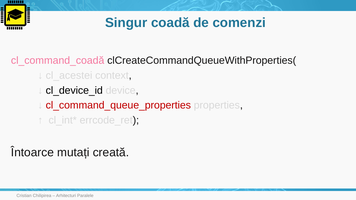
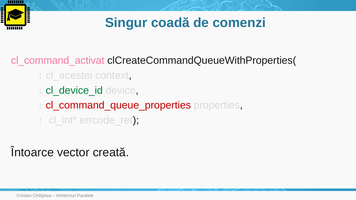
cl_command_coadă: cl_command_coadă -> cl_command_activat (58, 61)
cl_device_id colour: black -> green (74, 90)
mutați: mutați -> vector (73, 153)
